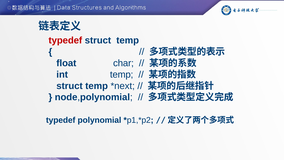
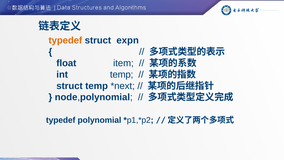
typedef colour: red -> orange (65, 40)
temp: temp -> expn (128, 40)
char: char -> item (123, 63)
